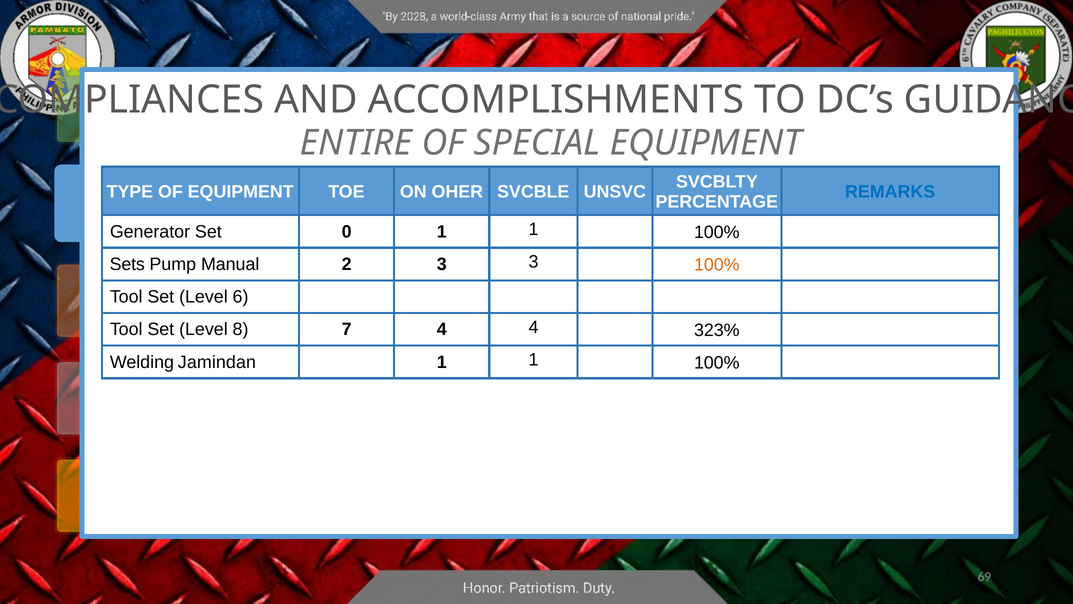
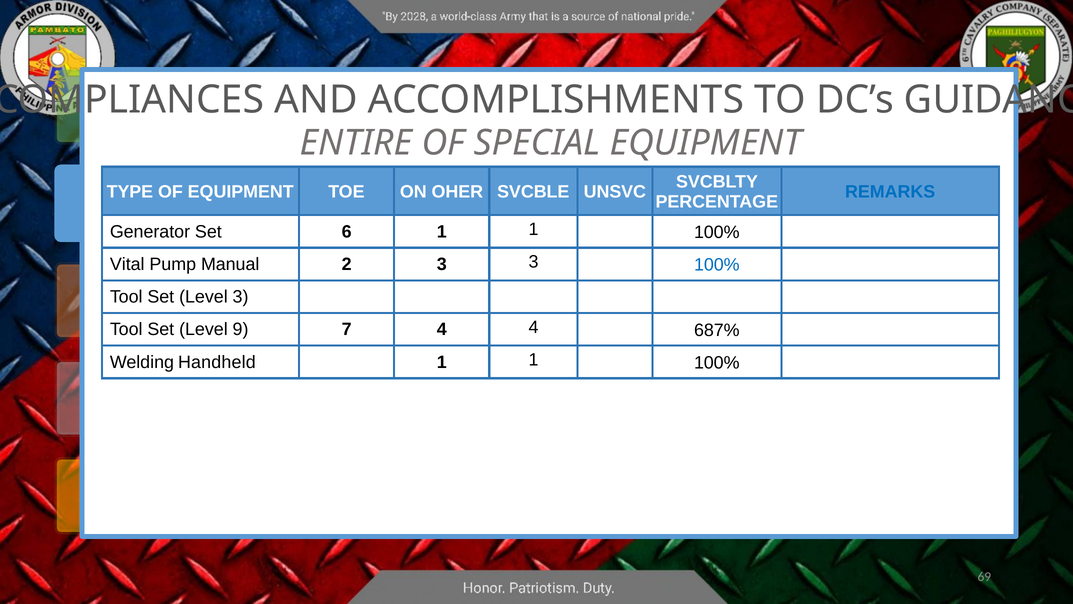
0: 0 -> 6 (347, 231)
Sets: Sets -> Vital (127, 264)
100% colour: orange -> blue (717, 265)
Level 6: 6 -> 3 (241, 297)
8: 8 -> 9 (241, 329)
323%: 323% -> 687% (717, 330)
Jamindan: Jamindan -> Handheld (217, 362)
